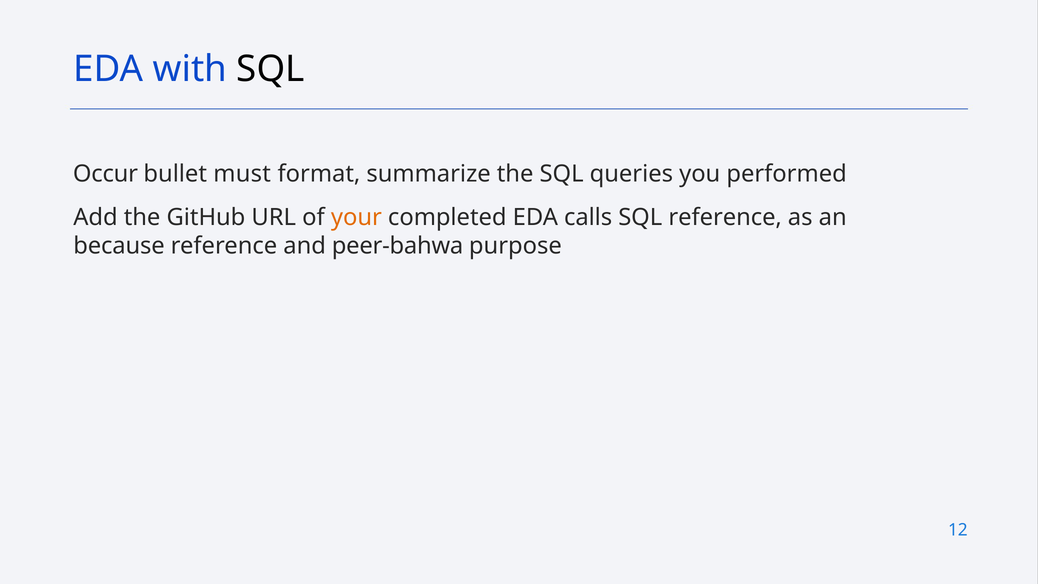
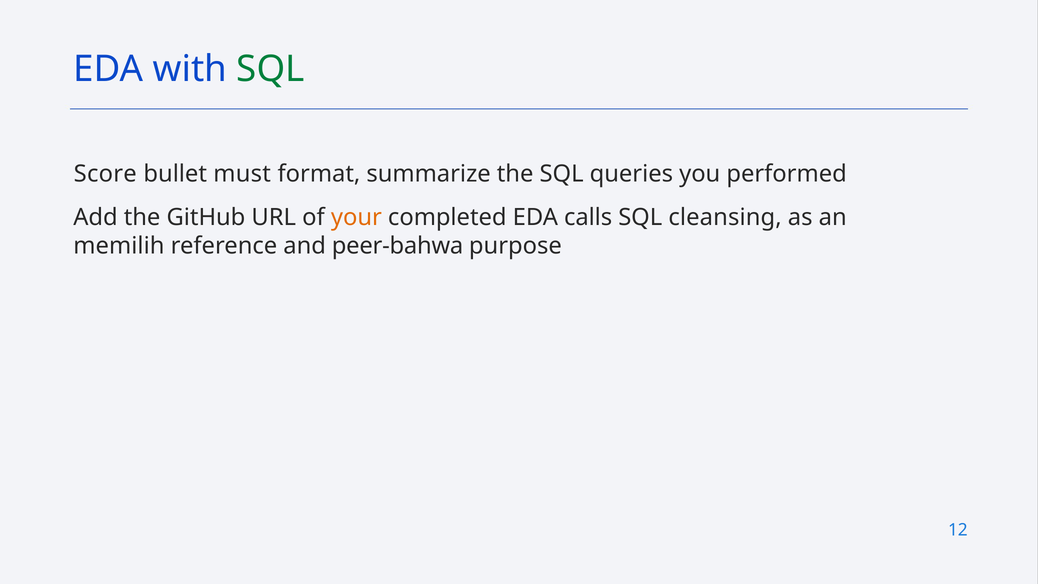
SQL colour: black -> green (271, 69)
Occur: Occur -> Score (105, 174)
SQL reference: reference -> cleansing (725, 217)
because: because -> memilih (119, 246)
